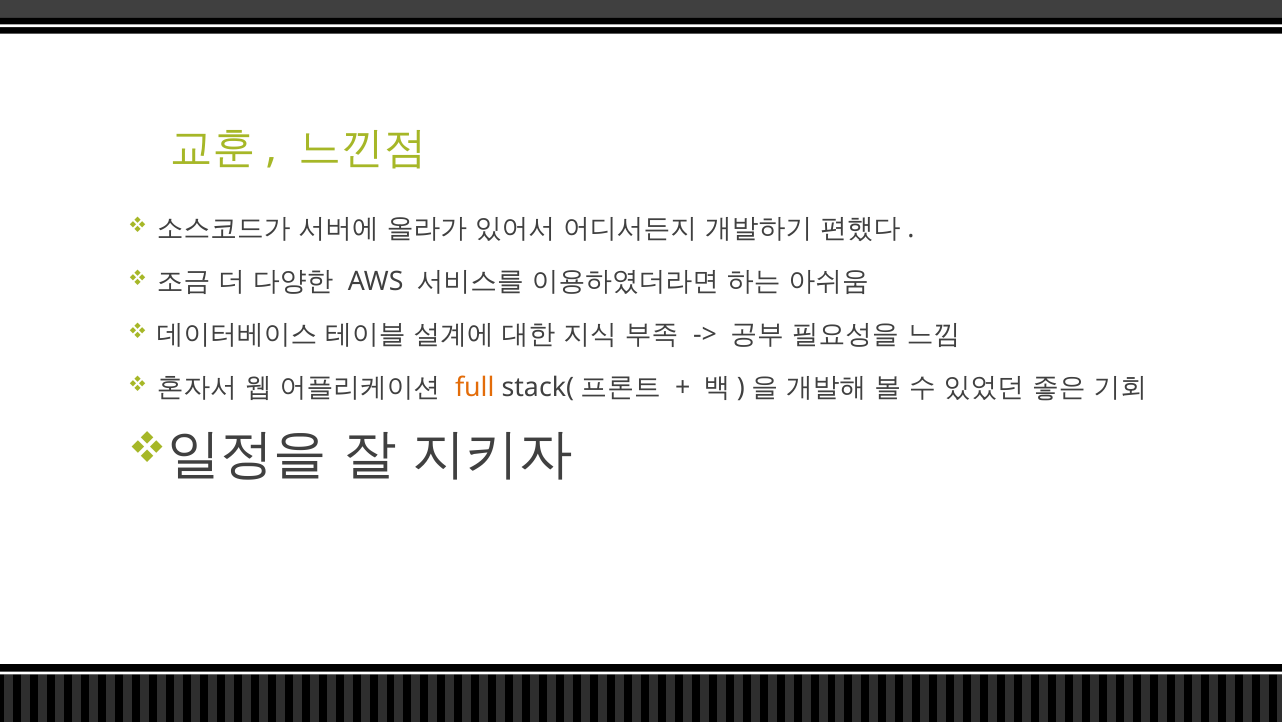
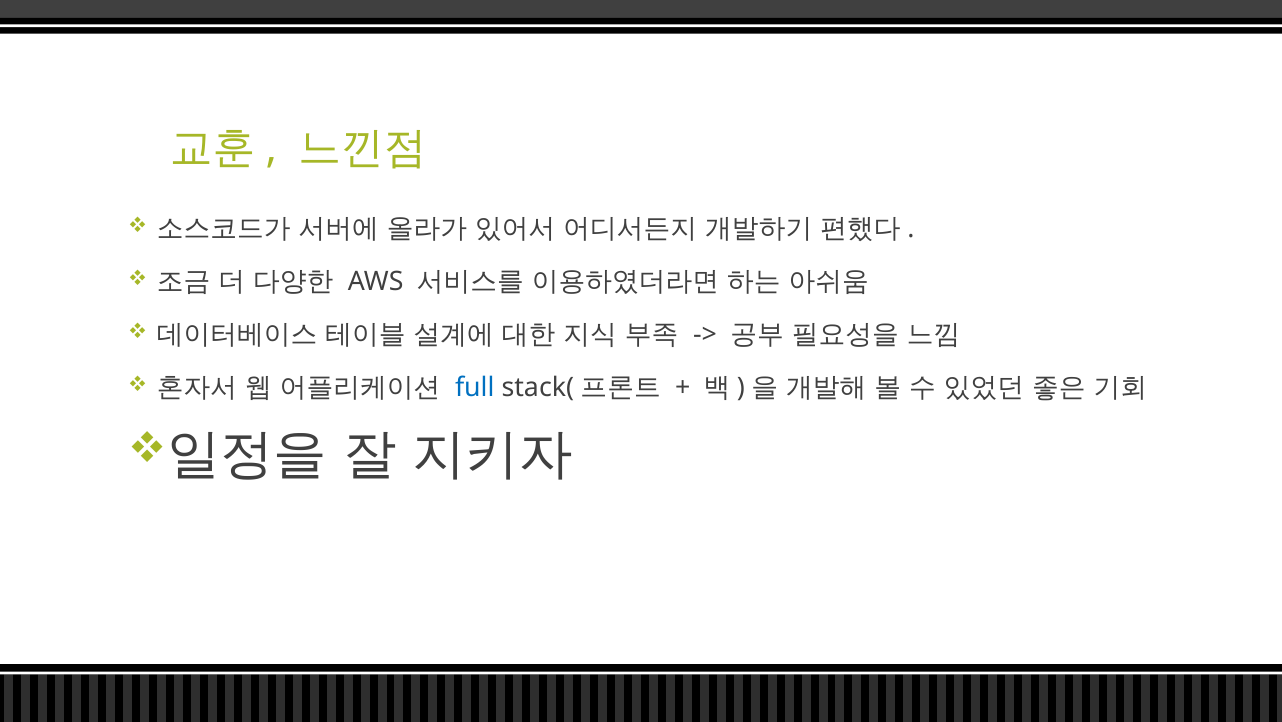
full colour: orange -> blue (475, 387)
